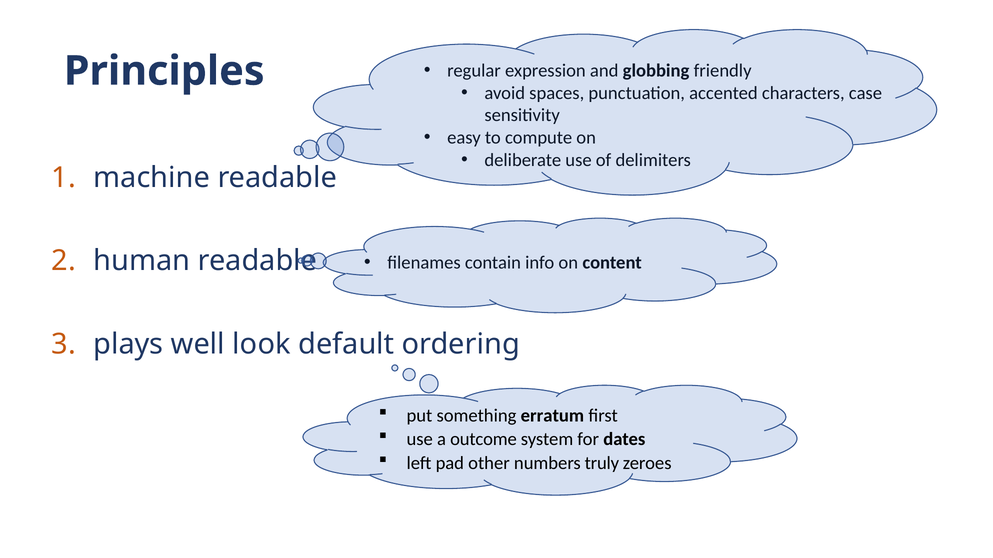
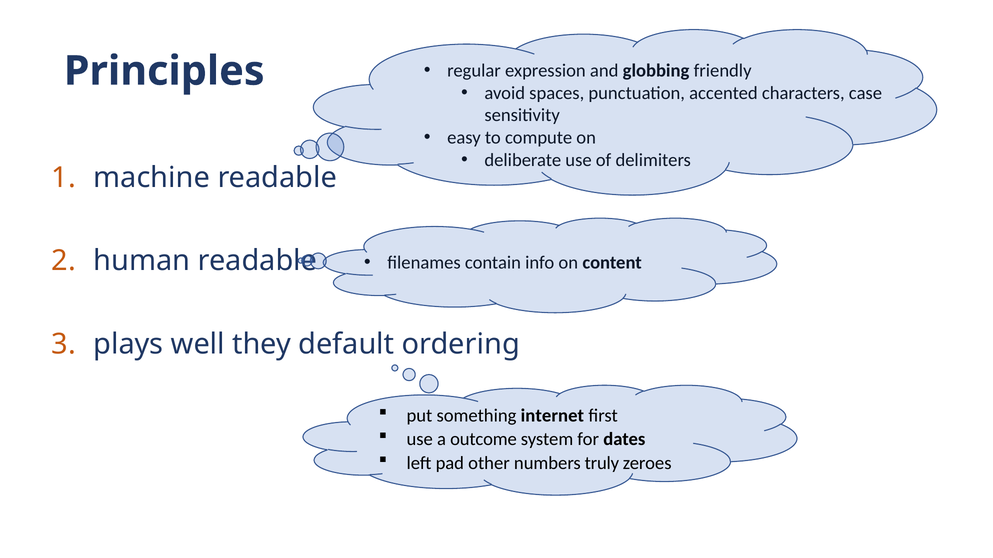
look: look -> they (262, 344)
erratum: erratum -> internet (552, 416)
